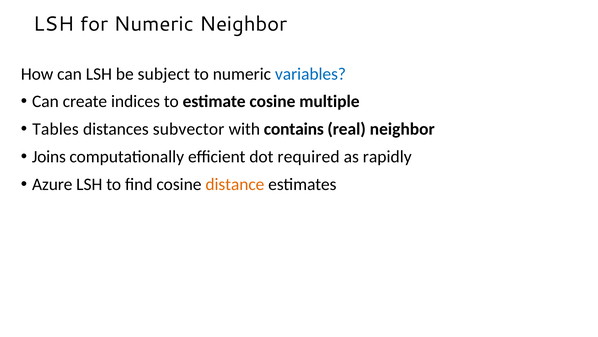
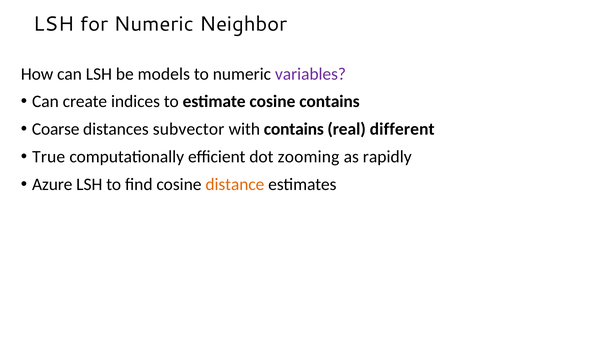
subject: subject -> models (164, 74)
variables colour: blue -> purple (310, 74)
cosine multiple: multiple -> contains (329, 101)
Tables: Tables -> Coarse (56, 129)
real neighbor: neighbor -> different (402, 129)
Joins: Joins -> True (49, 156)
required: required -> zooming (309, 156)
